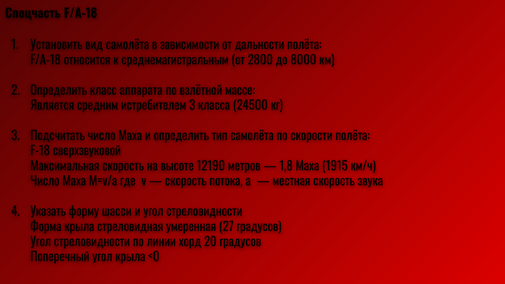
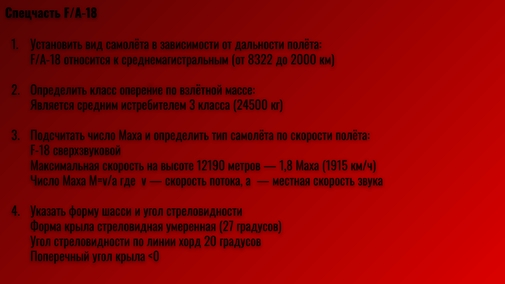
2800: 2800 -> 8322 (260, 60)
8000: 8000 -> 2000 (303, 60)
аппарата: аппарата -> оперение (141, 91)
